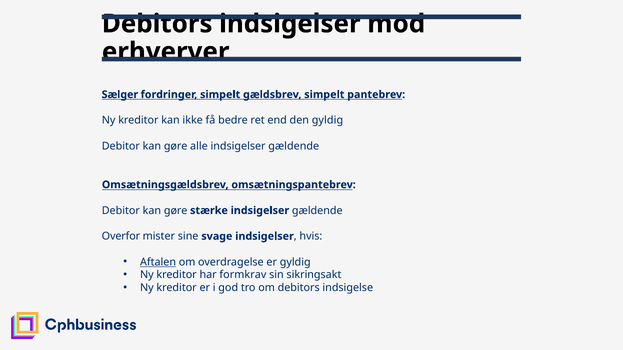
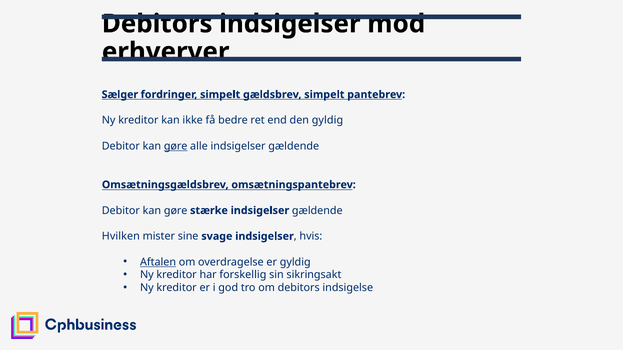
gøre underline: none -> present (176, 146)
Overfor: Overfor -> Hvilken (121, 237)
formkrav: formkrav -> forskellig (243, 275)
